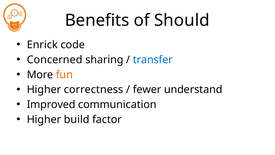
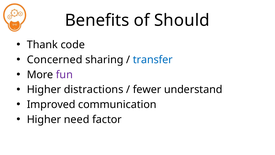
Enrick: Enrick -> Thank (42, 45)
fun colour: orange -> purple (64, 75)
correctness: correctness -> distractions (94, 89)
build: build -> need (77, 119)
